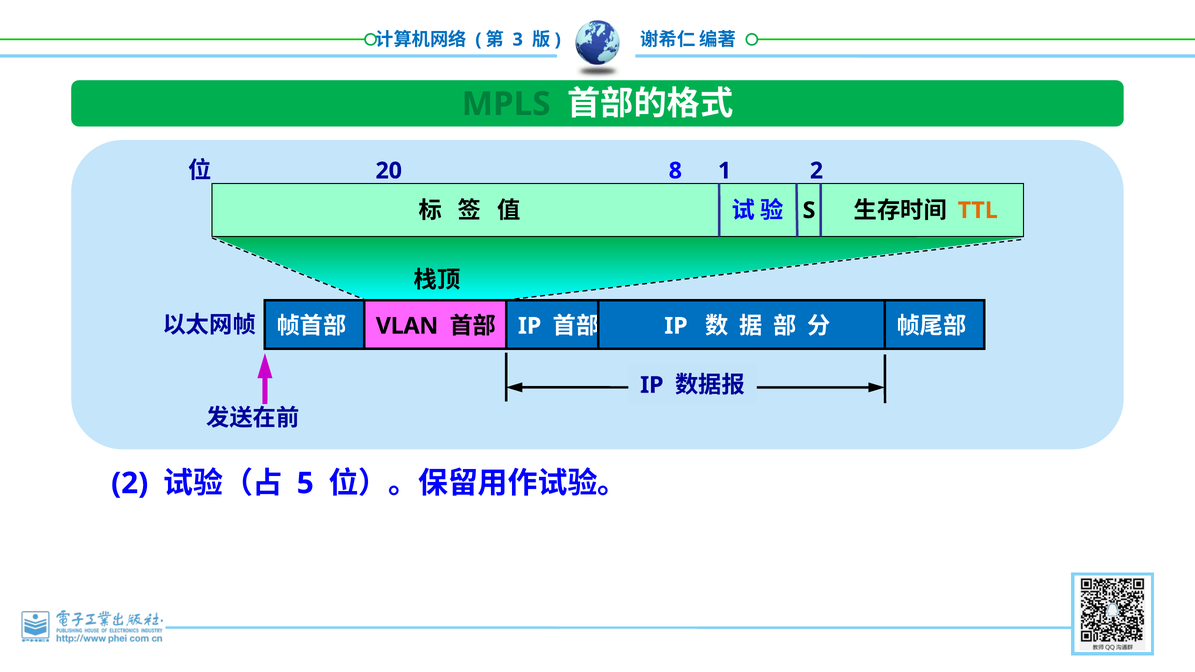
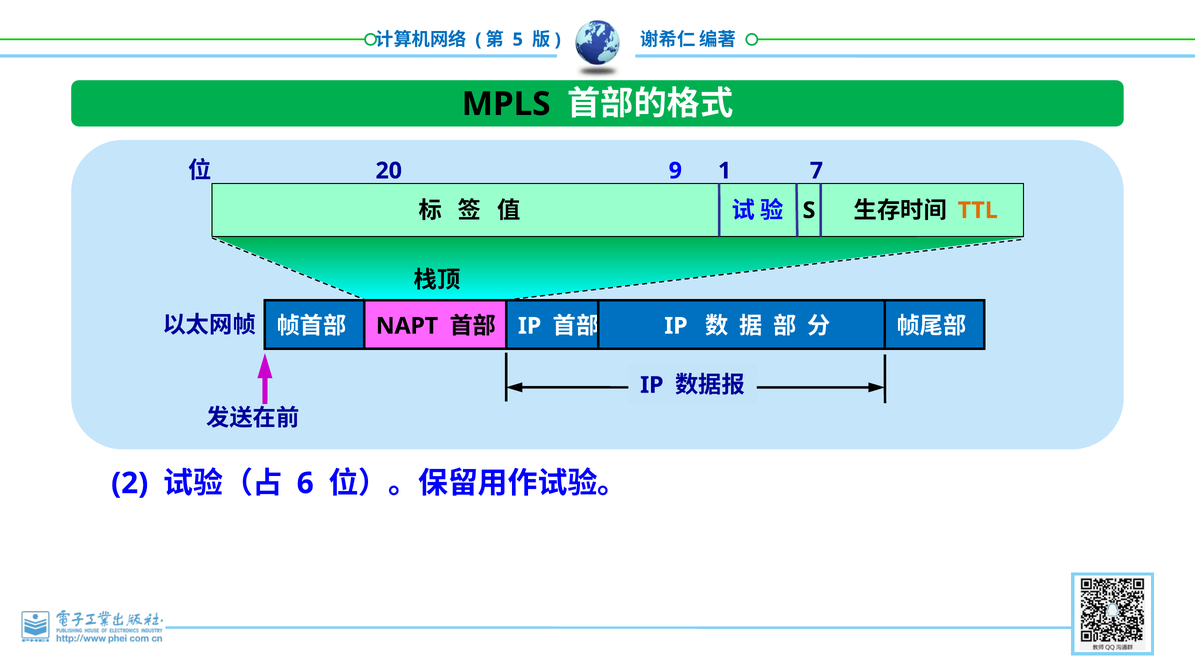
3: 3 -> 5 (518, 40)
MPLS colour: green -> black (506, 104)
8: 8 -> 9 (675, 171)
1 2: 2 -> 7 (816, 171)
VLAN: VLAN -> NAPT (407, 326)
5: 5 -> 6 (305, 483)
